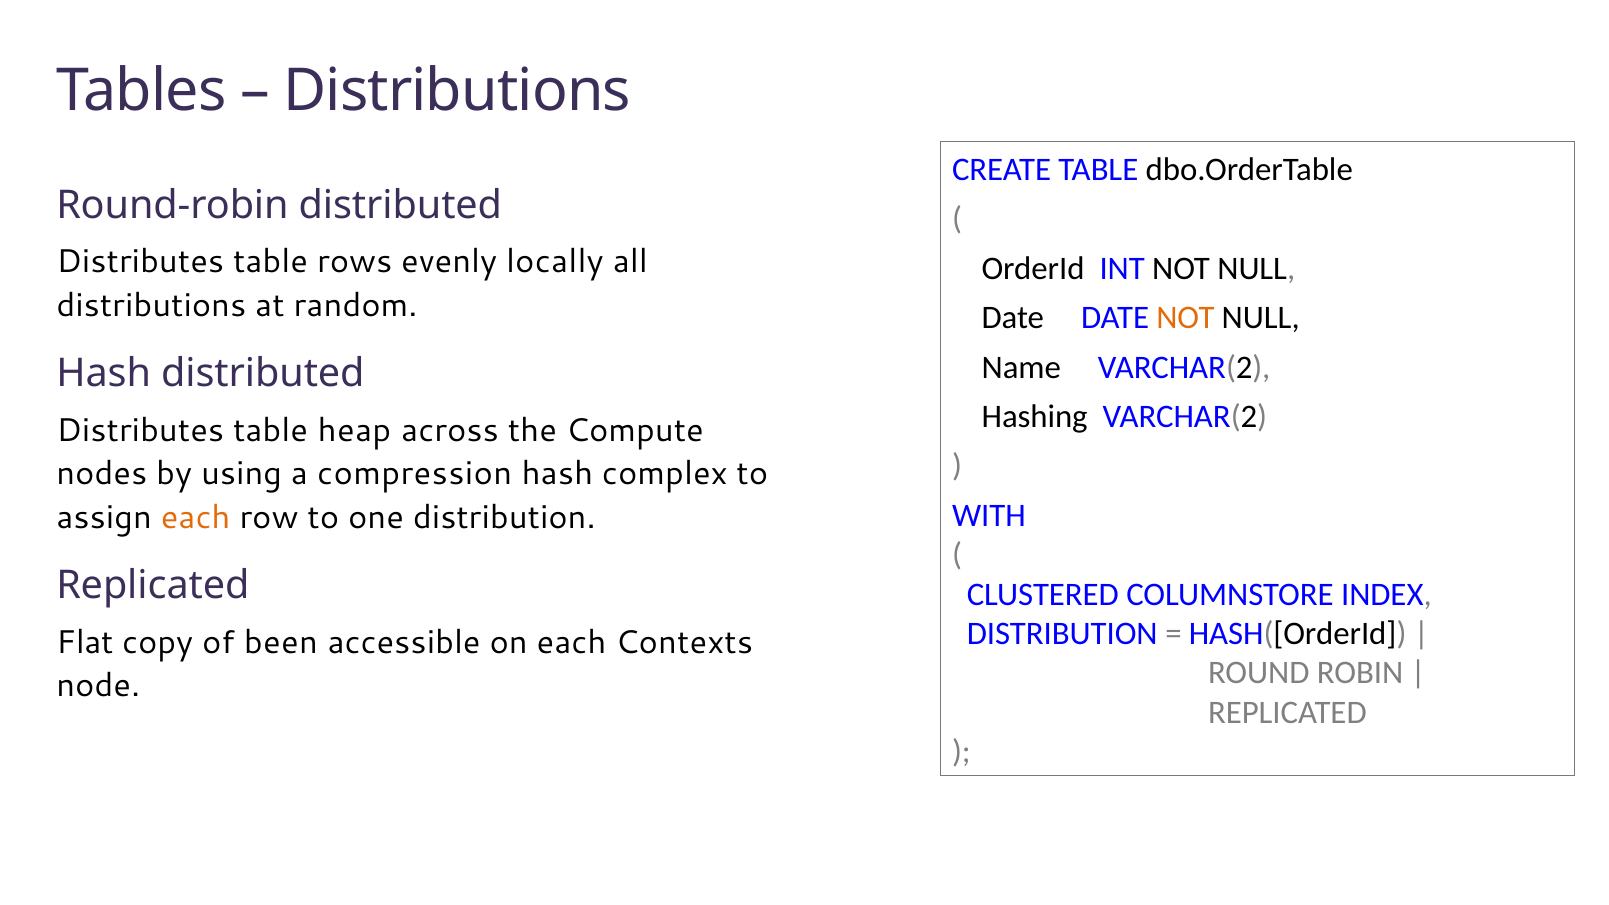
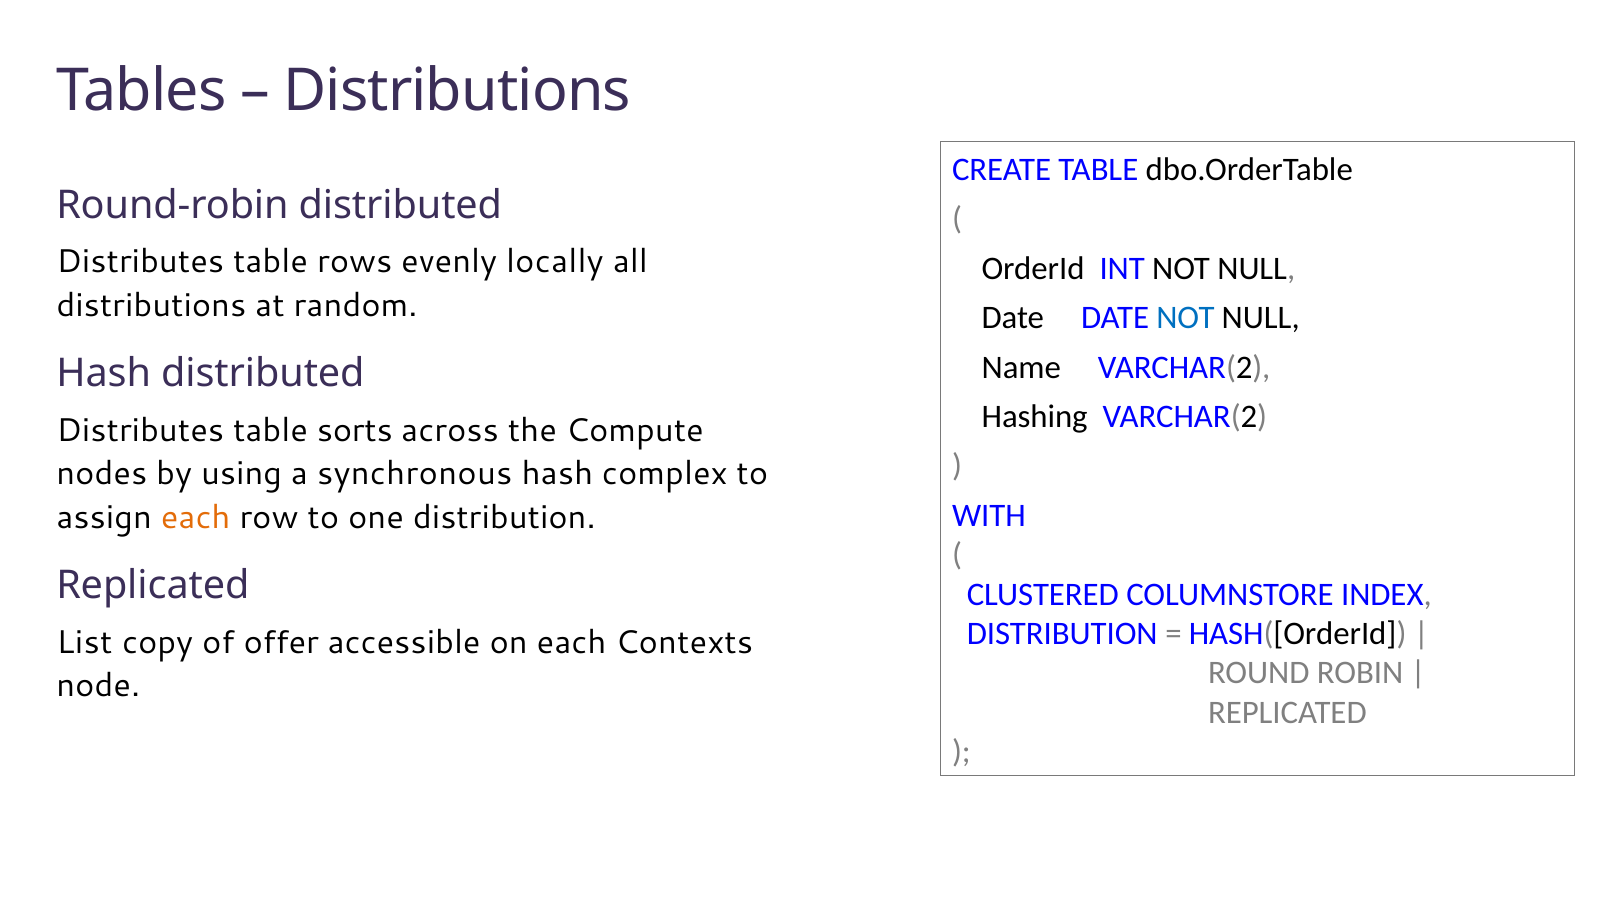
NOT colour: orange -> blue (1186, 318)
heap: heap -> sorts (355, 431)
compression: compression -> synchronous (415, 474)
Flat: Flat -> List (85, 643)
been: been -> offer (281, 643)
